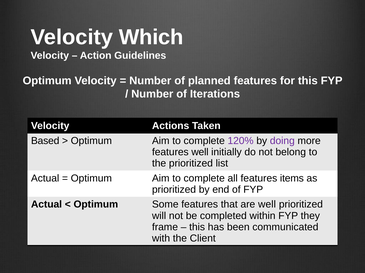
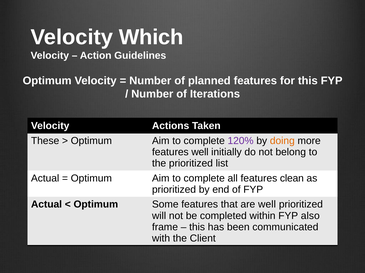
Based: Based -> These (45, 141)
doing colour: purple -> orange (282, 141)
items: items -> clean (292, 179)
they: they -> also (310, 216)
